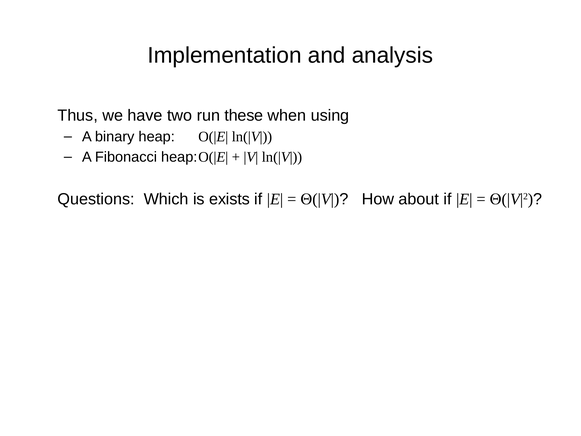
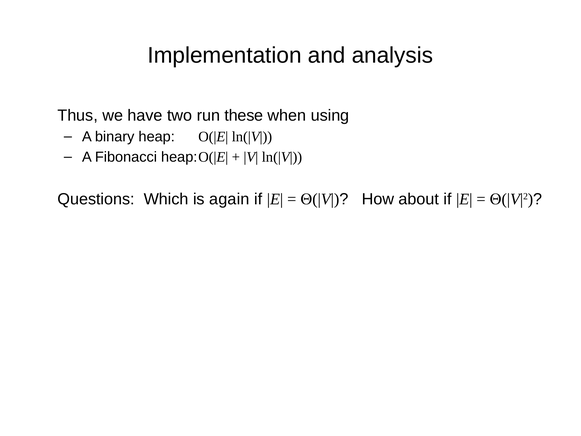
exists: exists -> again (229, 199)
